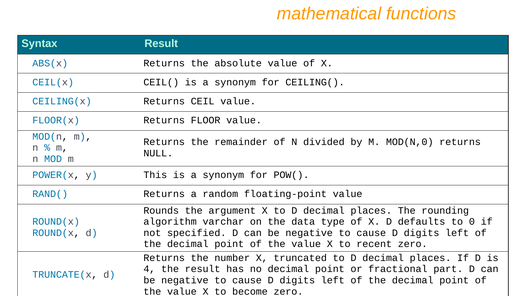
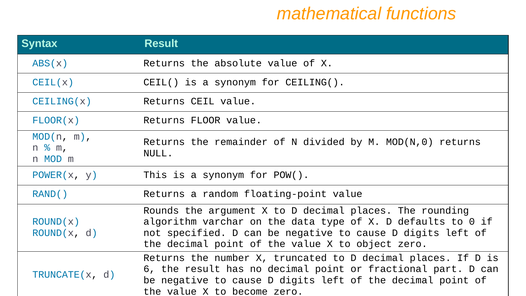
recent: recent -> object (374, 244)
4: 4 -> 6 (149, 269)
